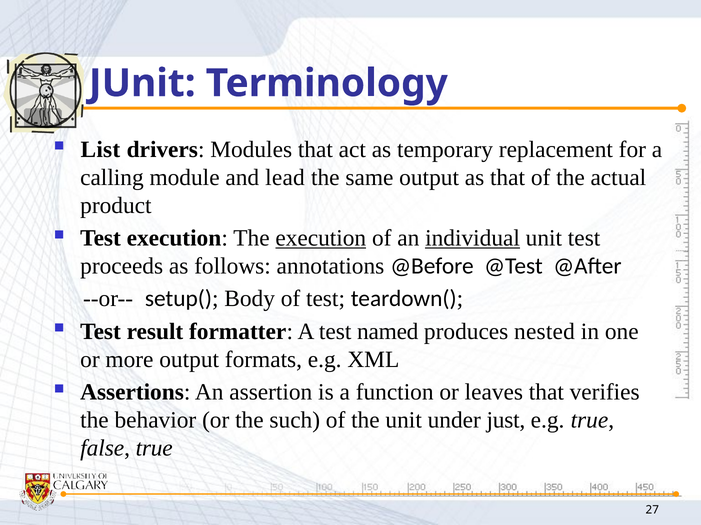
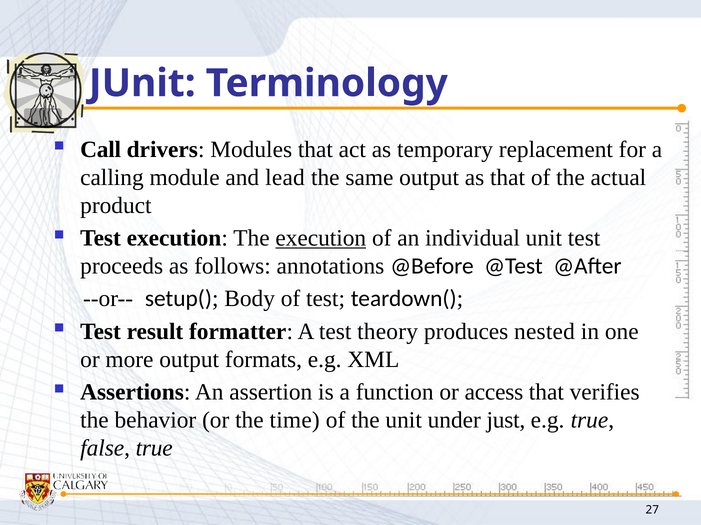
List: List -> Call (101, 150)
individual underline: present -> none (473, 238)
named: named -> theory (388, 332)
leaves: leaves -> access (494, 393)
such: such -> time (295, 421)
